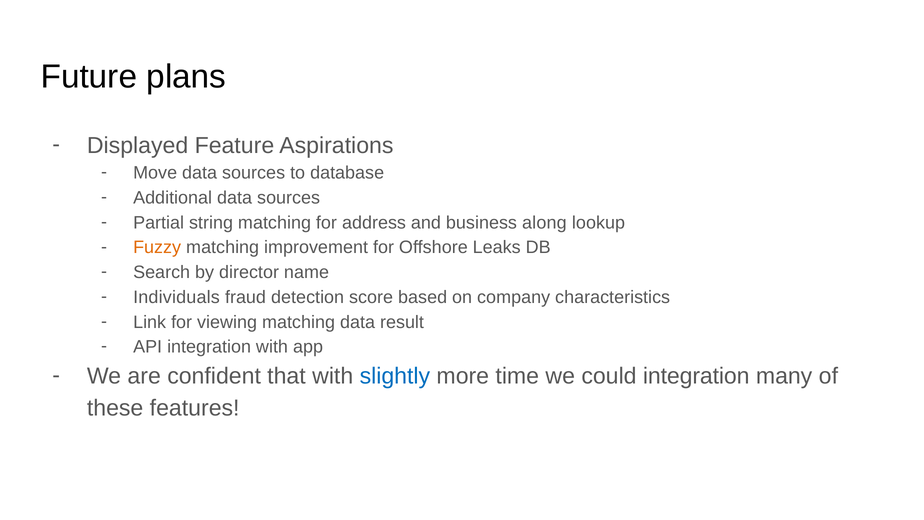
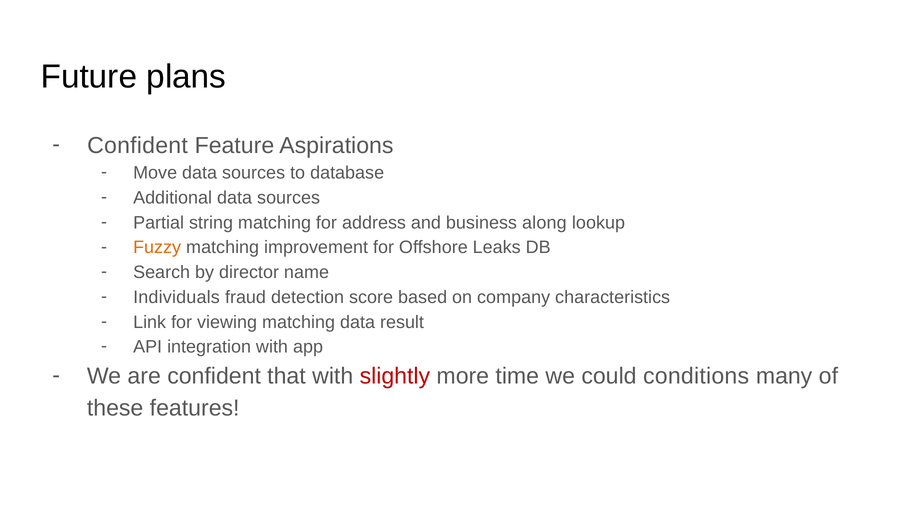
Displayed: Displayed -> Confident (137, 145)
slightly colour: blue -> red (395, 376)
could integration: integration -> conditions (696, 376)
